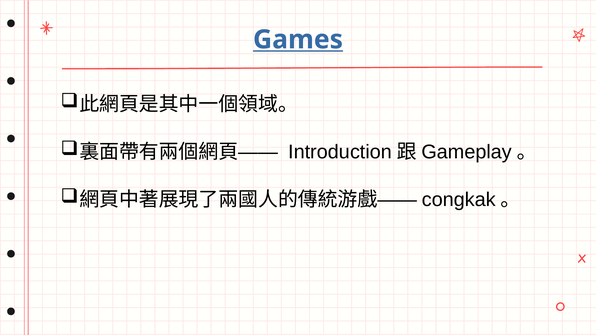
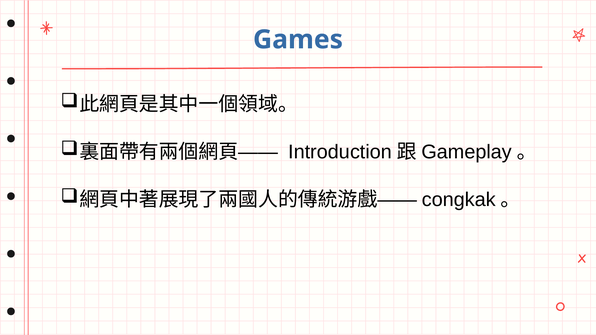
Games underline: present -> none (298, 40)
